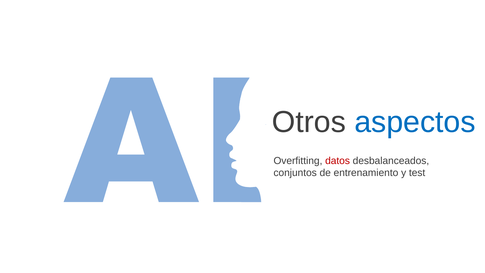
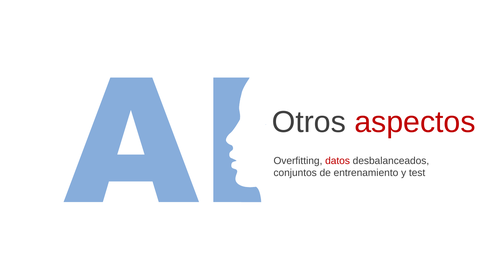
aspectos colour: blue -> red (415, 122)
